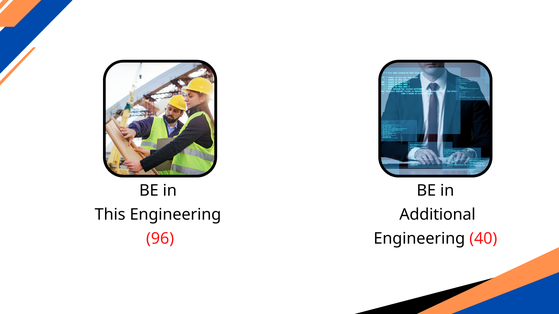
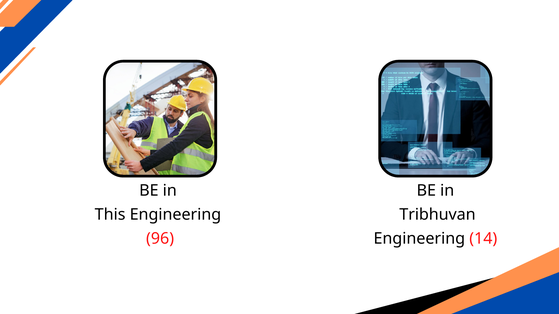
Additional: Additional -> Tribhuvan (437, 215)
40: 40 -> 14 (483, 239)
